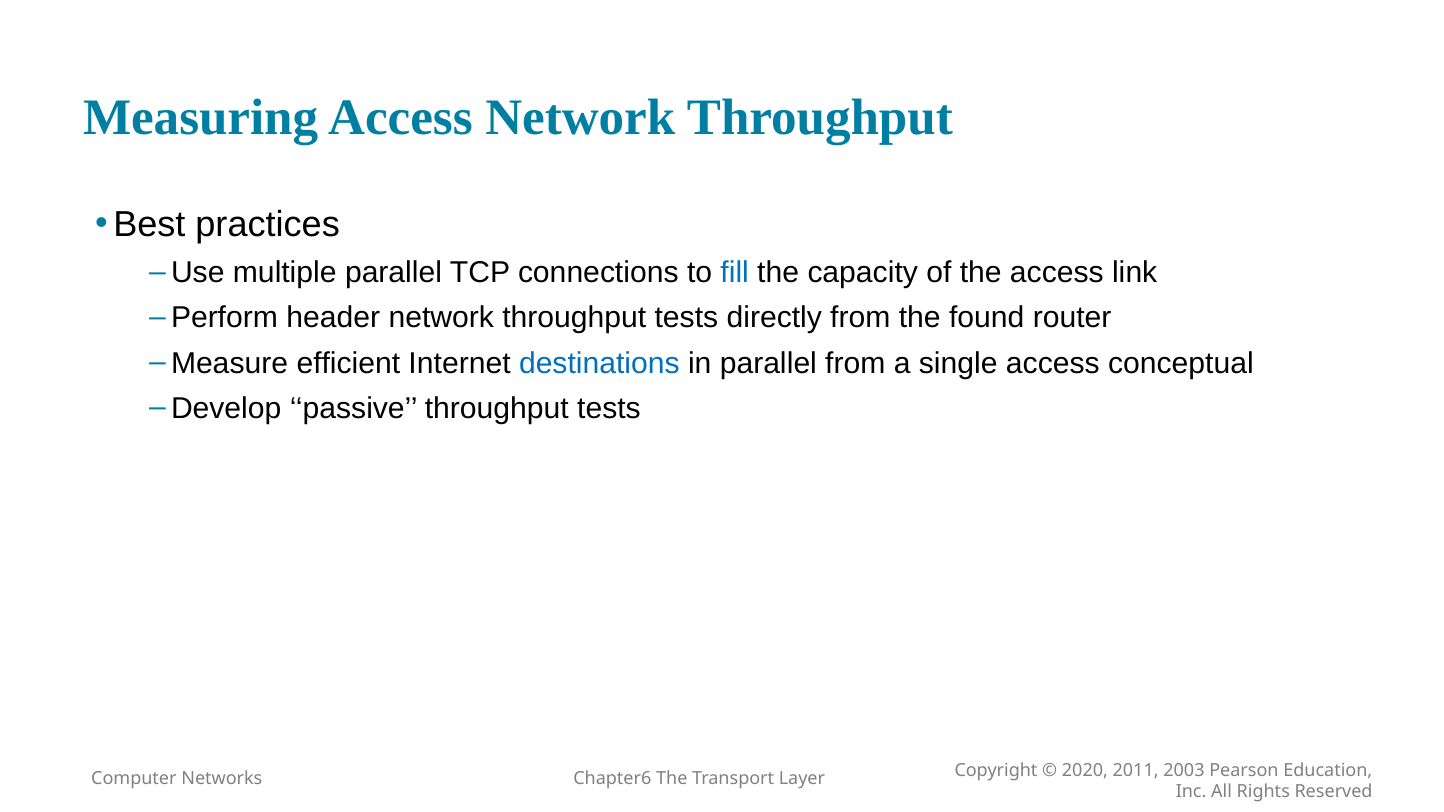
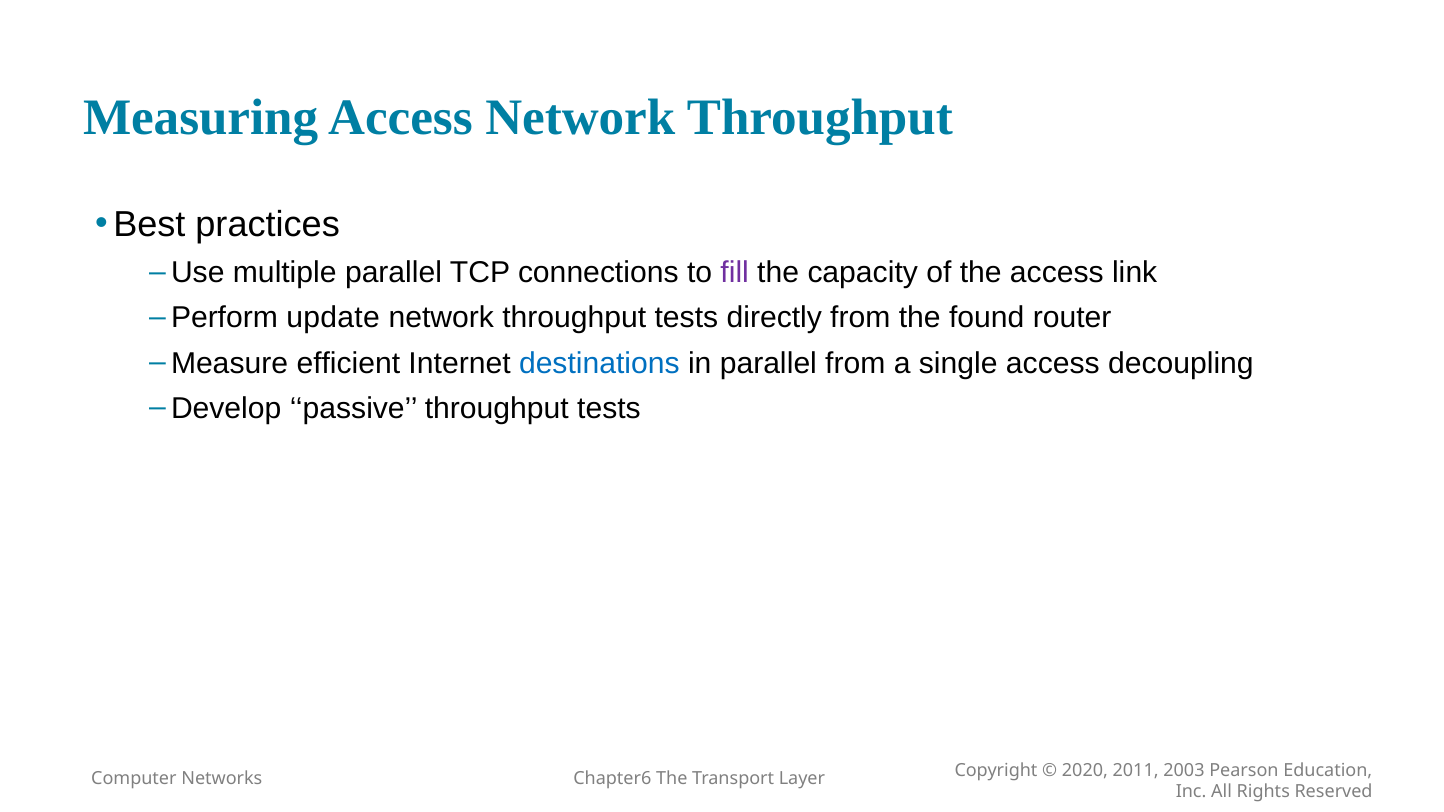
fill colour: blue -> purple (735, 273)
header: header -> update (333, 318)
conceptual: conceptual -> decoupling (1181, 363)
